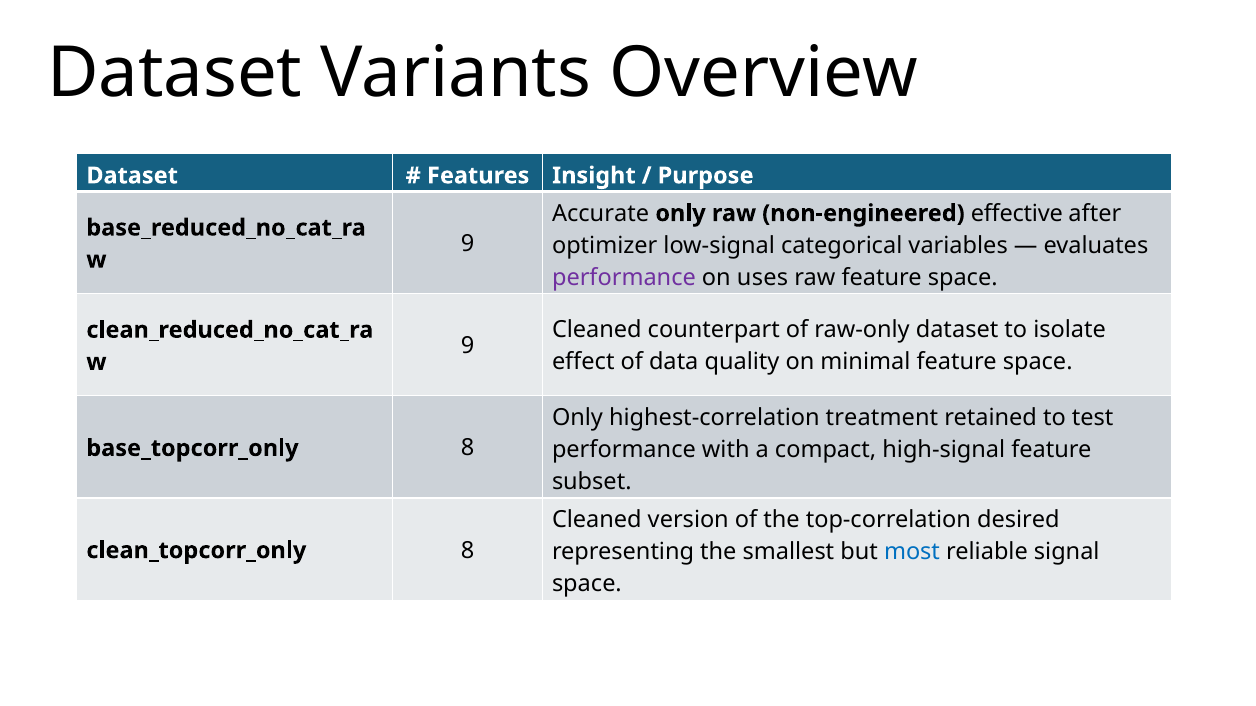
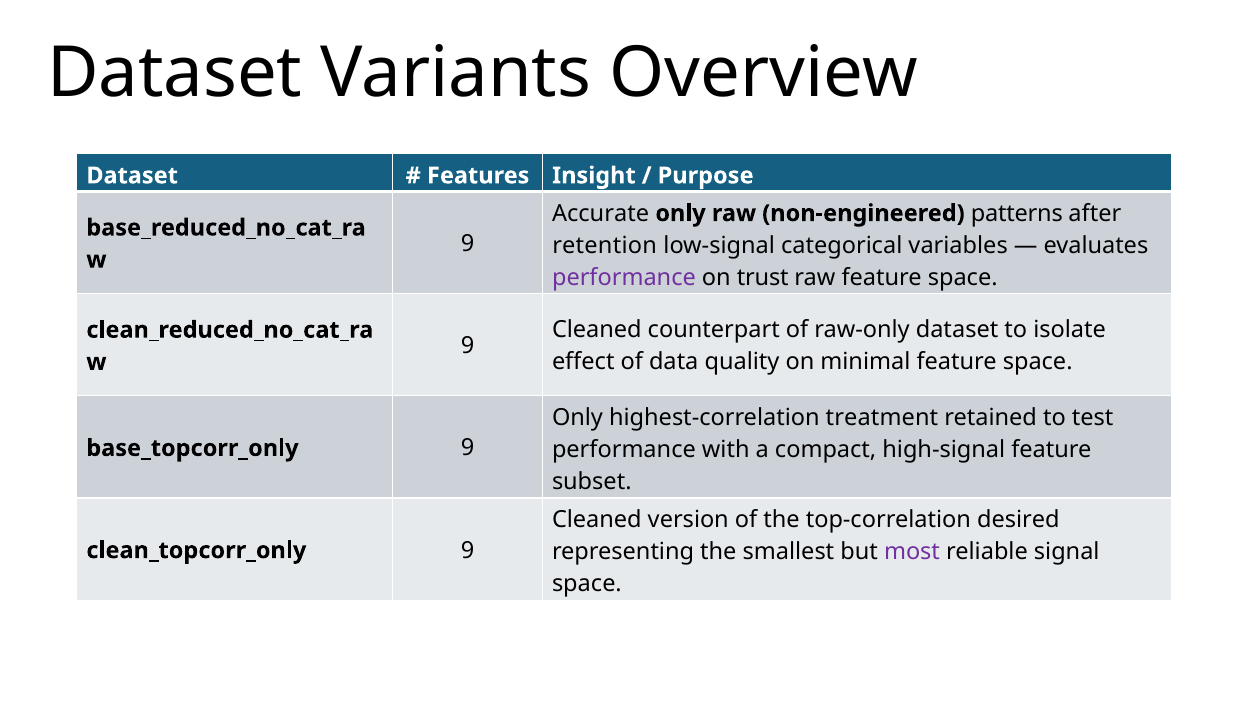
effective: effective -> patterns (1017, 213)
optimizer: optimizer -> retention (605, 246)
uses: uses -> trust (763, 278)
8: 8 -> 9 (468, 449)
most colour: blue -> purple (912, 552)
8: 8 -> 9 (468, 551)
